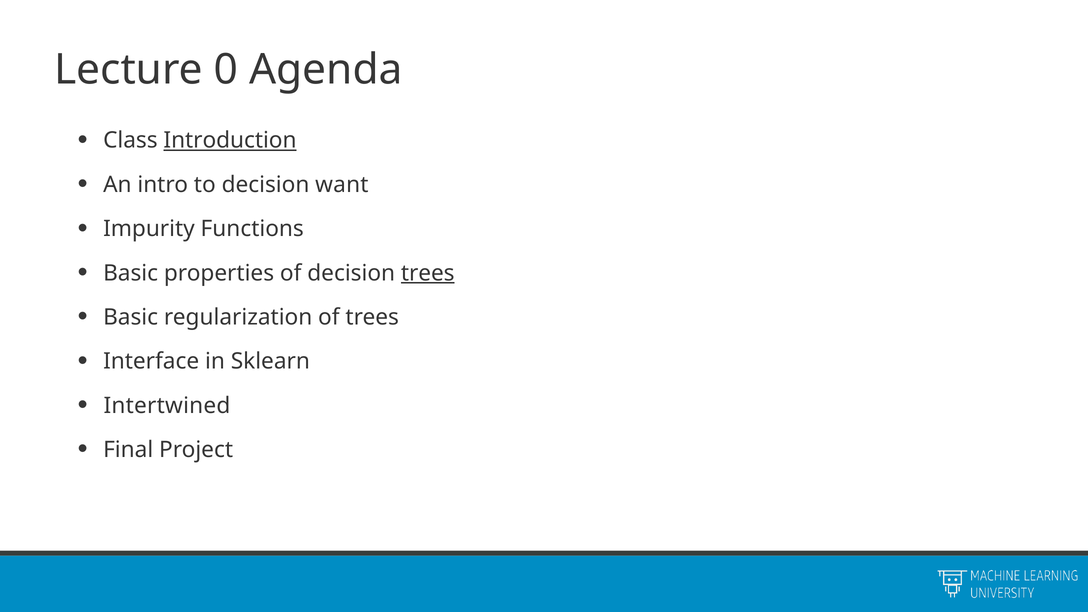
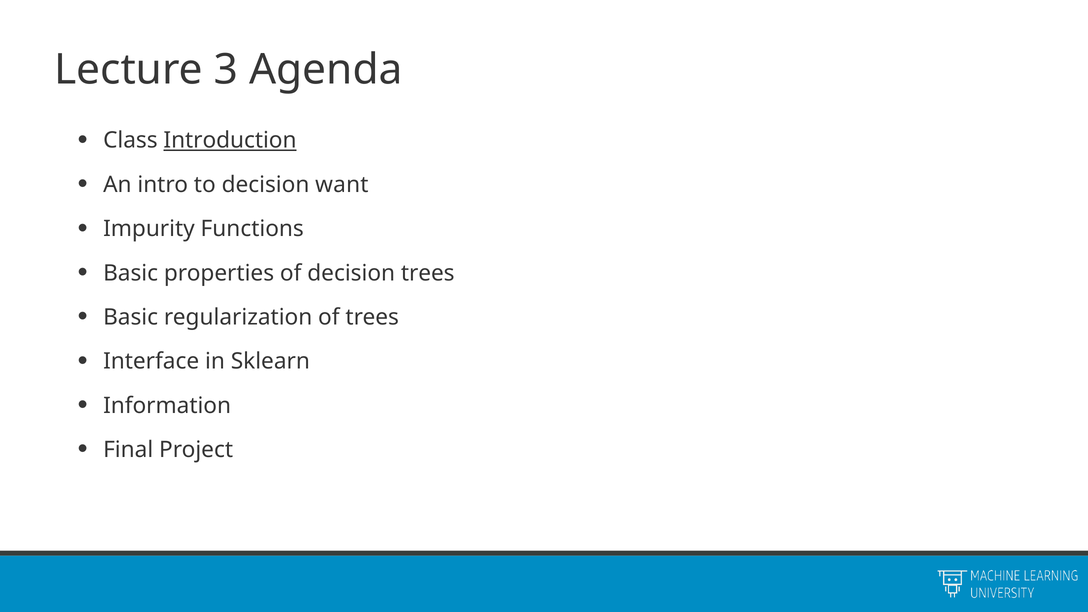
0: 0 -> 3 (226, 70)
trees underline: present -> none (428, 273)
Intertwined: Intertwined -> Information (167, 406)
